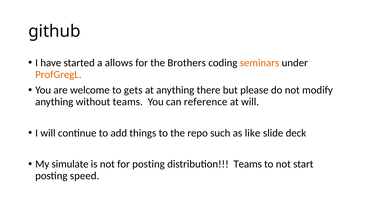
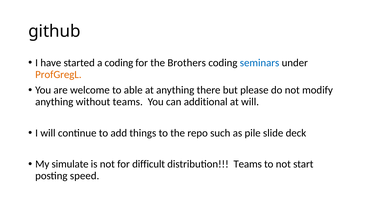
a allows: allows -> coding (119, 63)
seminars colour: orange -> blue (260, 63)
gets: gets -> able (133, 90)
reference: reference -> additional (206, 102)
like: like -> pile (253, 133)
for posting: posting -> difficult (149, 164)
